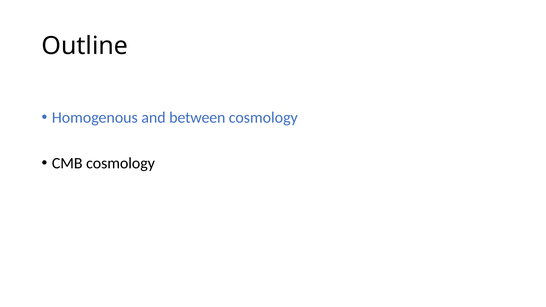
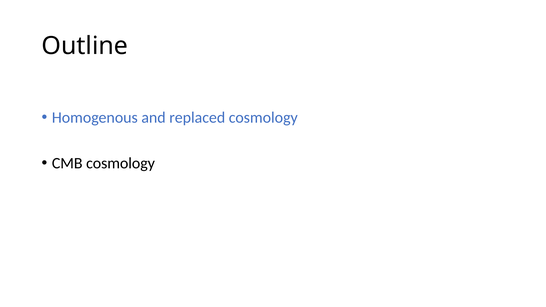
between: between -> replaced (197, 118)
